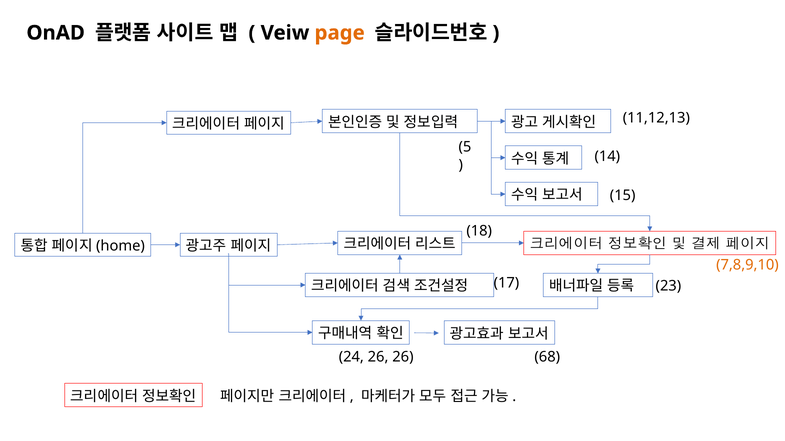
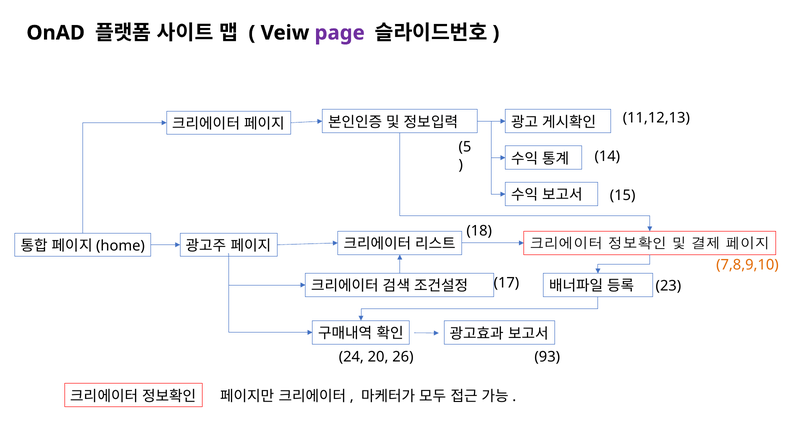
page colour: orange -> purple (340, 33)
24 26: 26 -> 20 (378, 357)
68: 68 -> 93 (547, 358)
